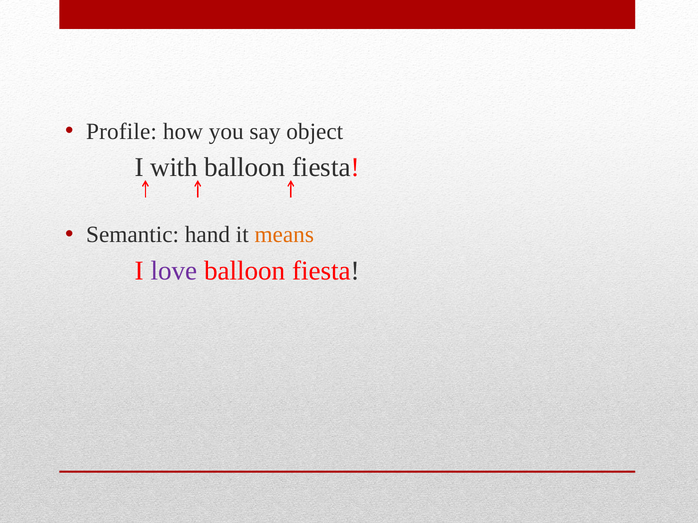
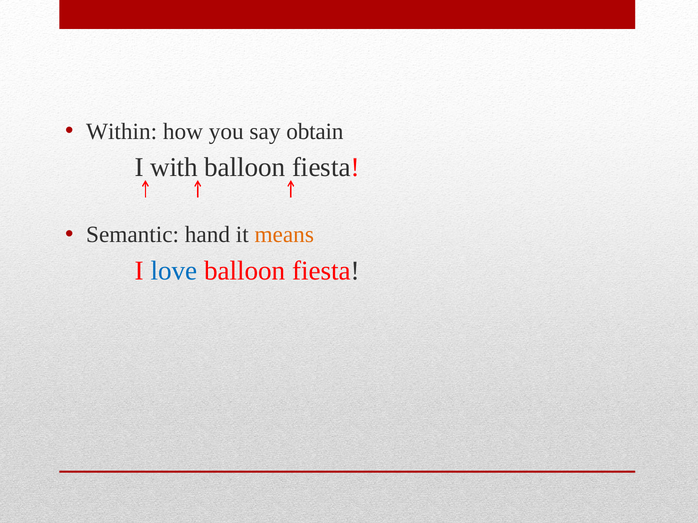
Profile: Profile -> Within (122, 132)
object: object -> obtain (315, 132)
love colour: purple -> blue (174, 271)
